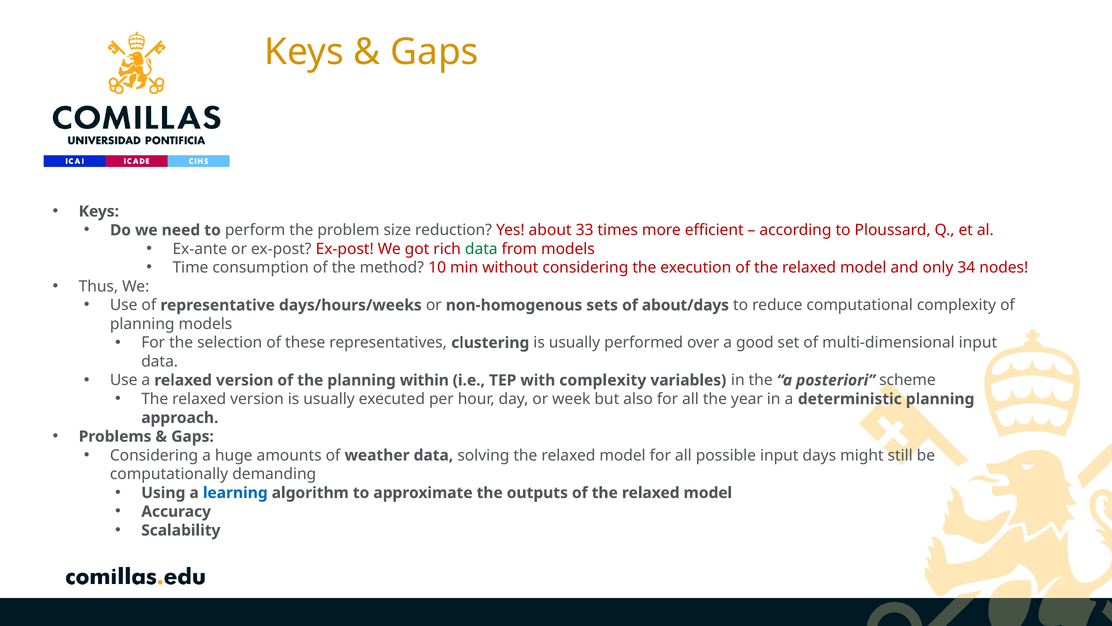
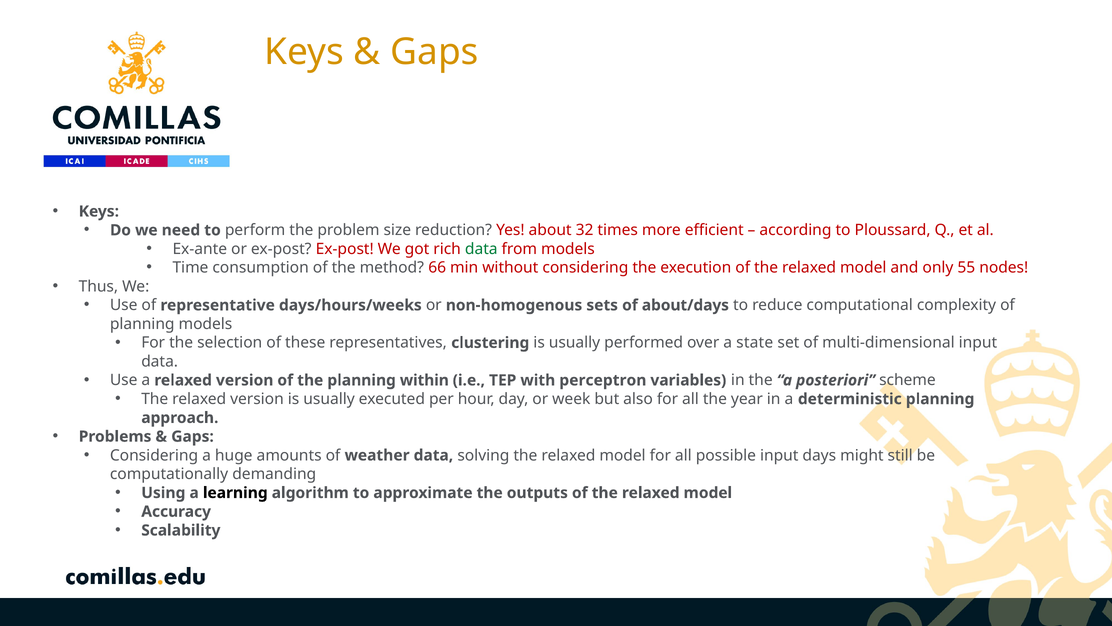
33: 33 -> 32 (585, 230)
10: 10 -> 66 (437, 267)
34: 34 -> 55 (966, 267)
good: good -> state (755, 342)
with complexity: complexity -> perceptron (603, 380)
learning colour: blue -> black (235, 492)
